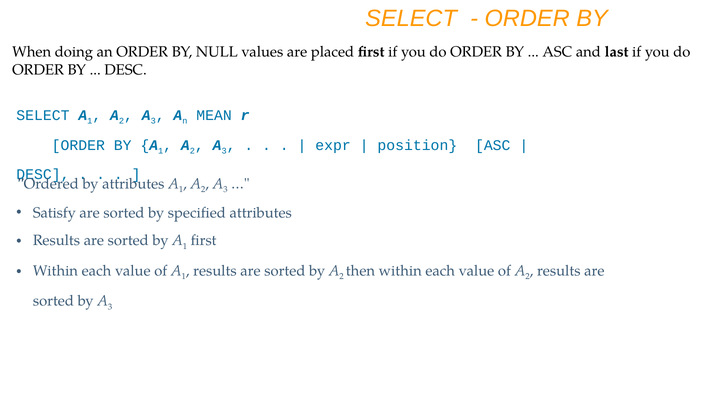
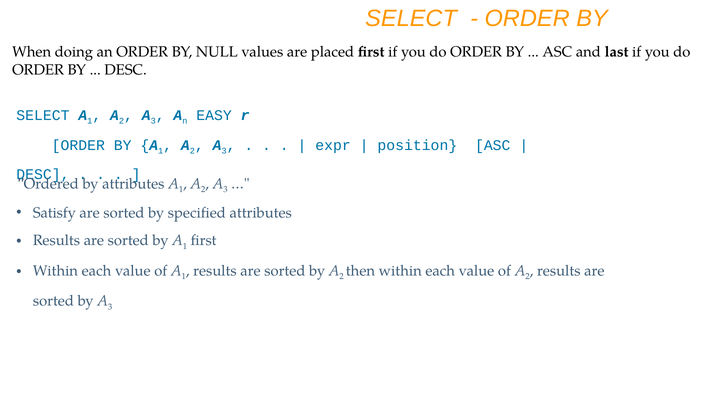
MEAN: MEAN -> EASY (214, 115)
